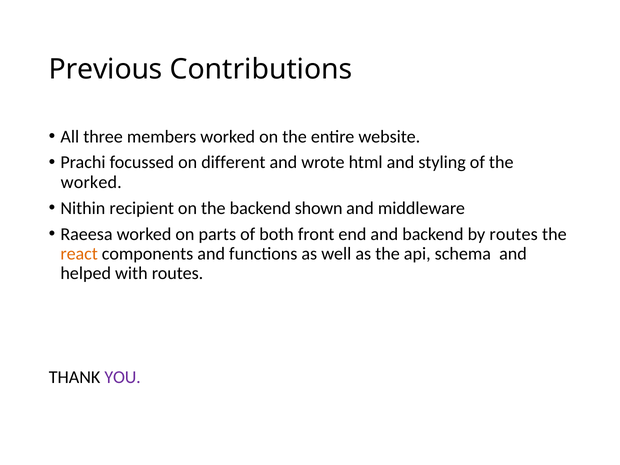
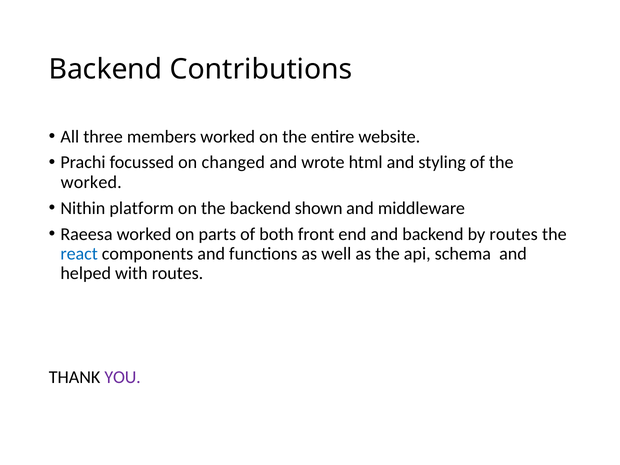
Previous: Previous -> Backend (106, 70)
different: different -> changed (233, 163)
recipient: recipient -> platform (142, 208)
react colour: orange -> blue (79, 254)
